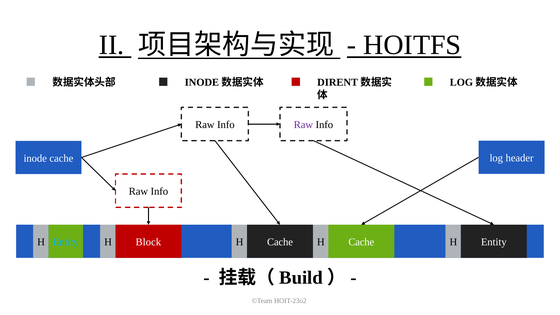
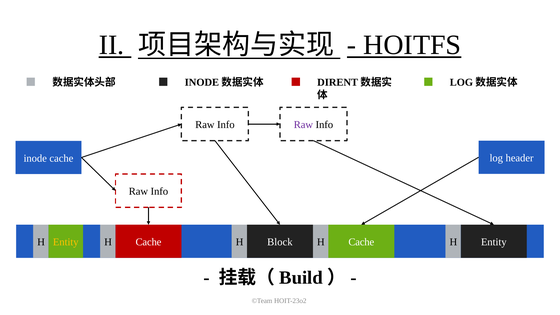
Entity colour: light blue -> yellow (66, 242)
Block: Block -> Cache (148, 242)
Cache: Cache -> Block (280, 242)
